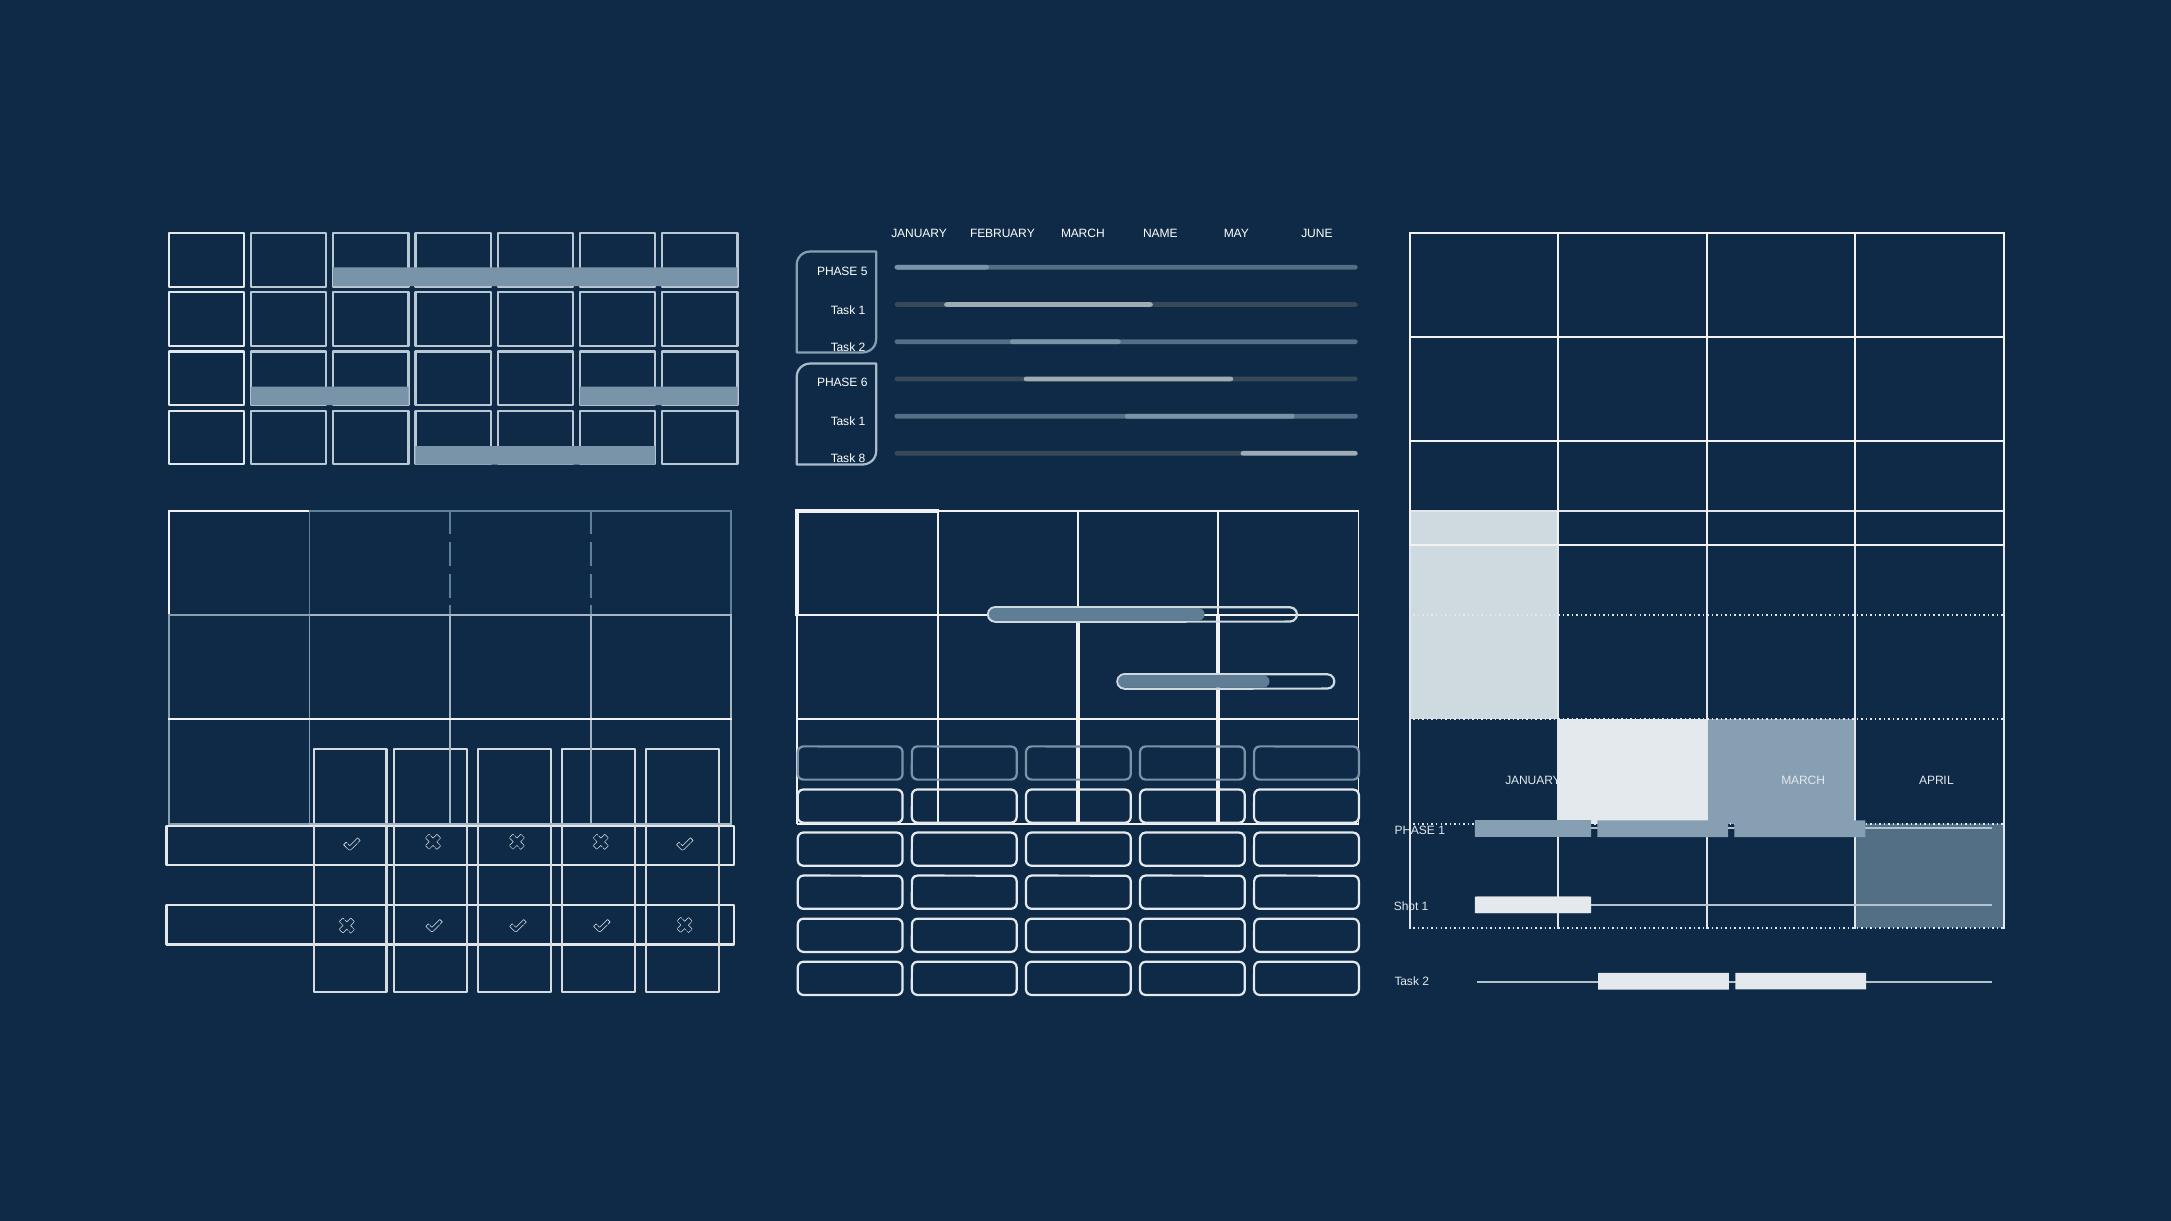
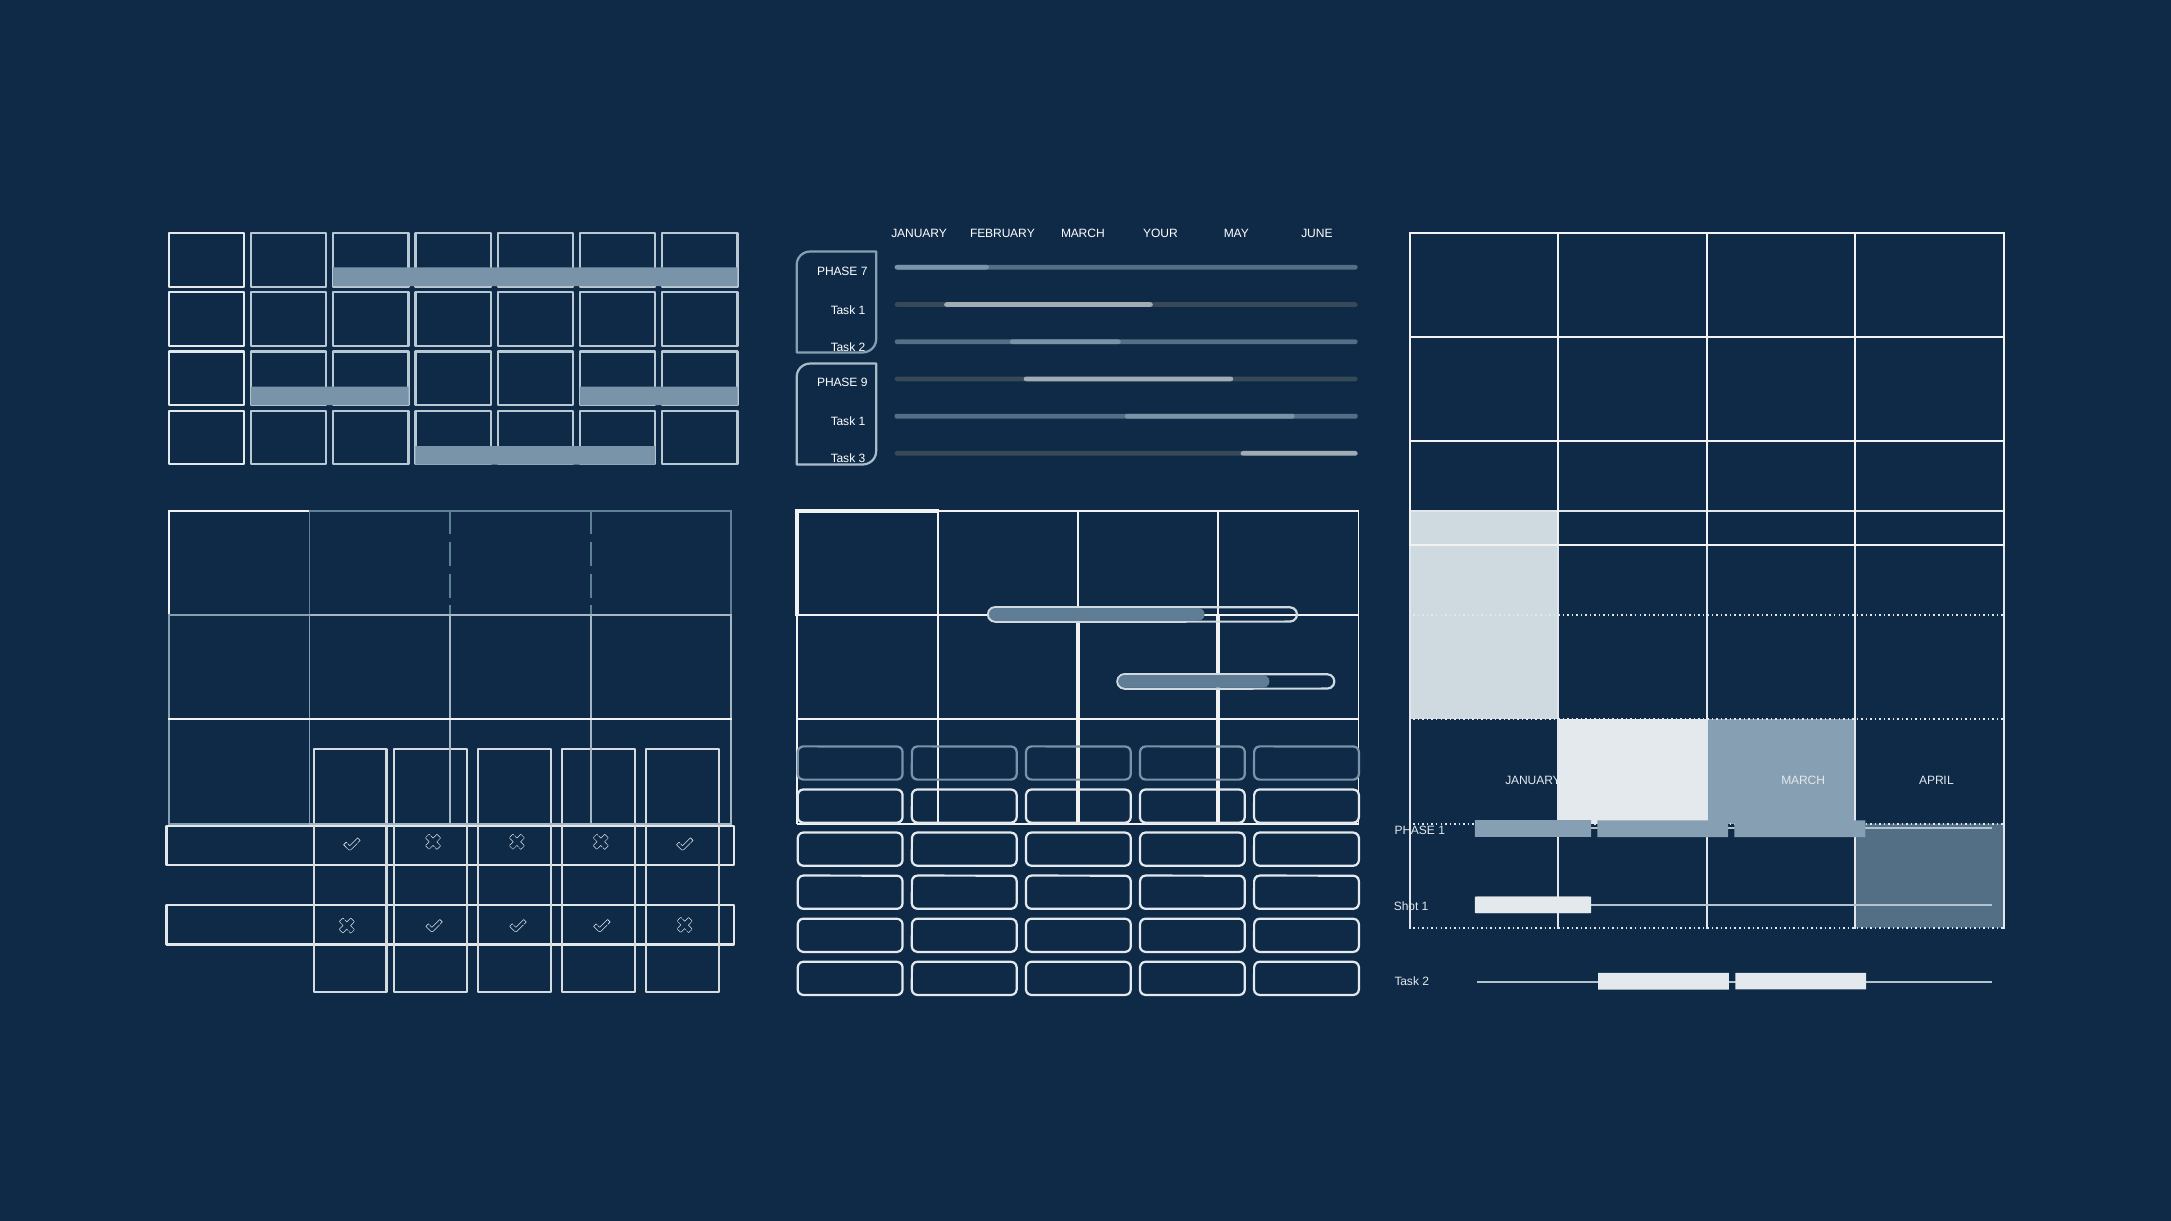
NAME: NAME -> YOUR (1160, 234)
5: 5 -> 7 (864, 272)
6: 6 -> 9 (864, 382)
8: 8 -> 3 (862, 459)
